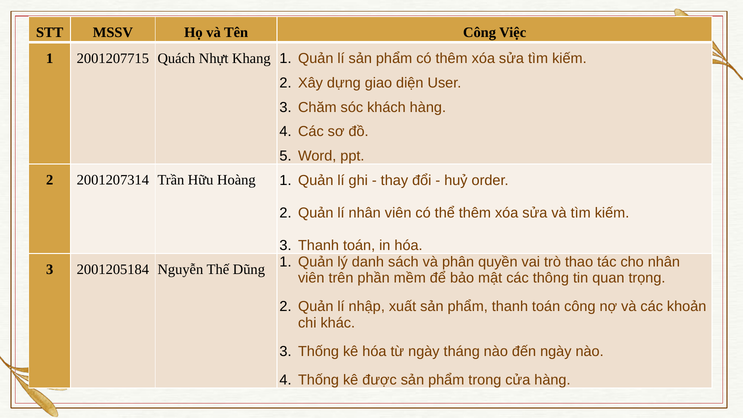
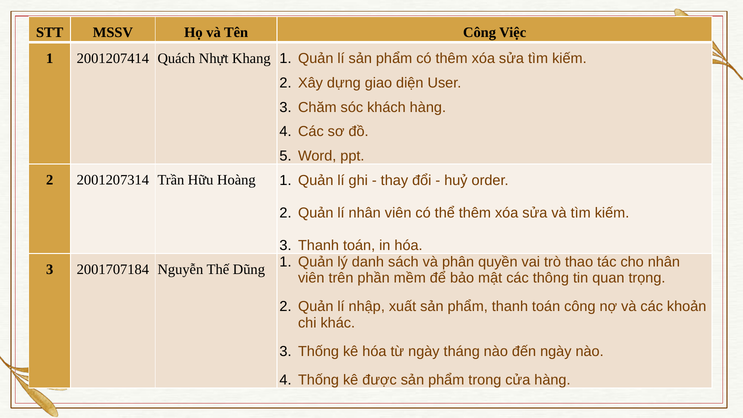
2001207715: 2001207715 -> 2001207414 (113, 58)
2001205184: 2001205184 -> 2001707184 (113, 270)
